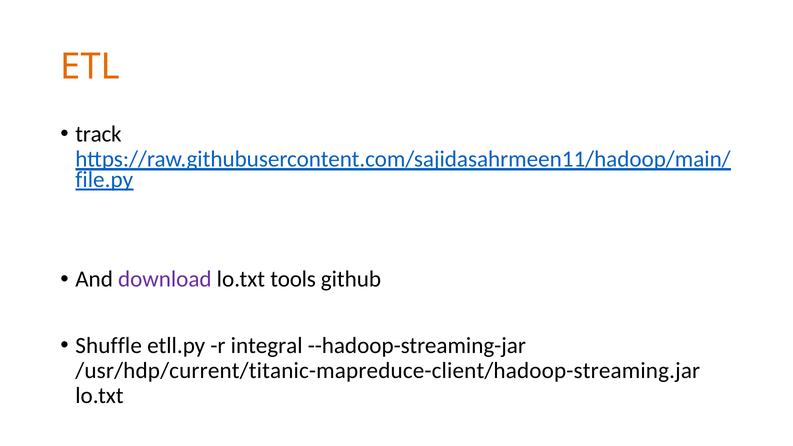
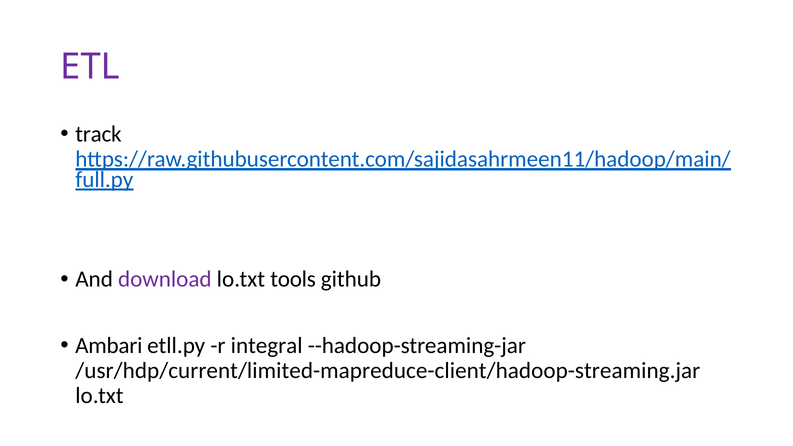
ETL colour: orange -> purple (90, 67)
file.py: file.py -> full.py (104, 180)
Shuffle: Shuffle -> Ambari (109, 346)
/usr/hdp/current/titanic-mapreduce-client/hadoop-streaming.jar: /usr/hdp/current/titanic-mapreduce-client/hadoop-streaming.jar -> /usr/hdp/current/limited-mapreduce-client/hadoop-streaming.jar (388, 371)
